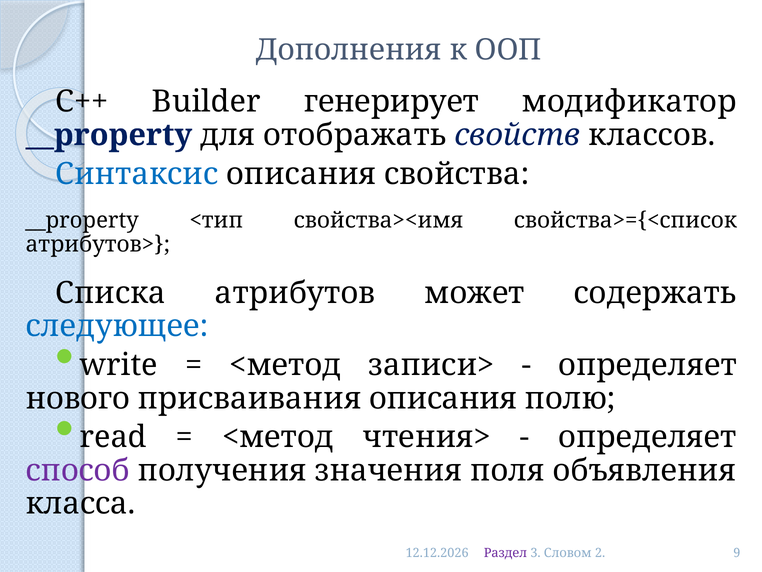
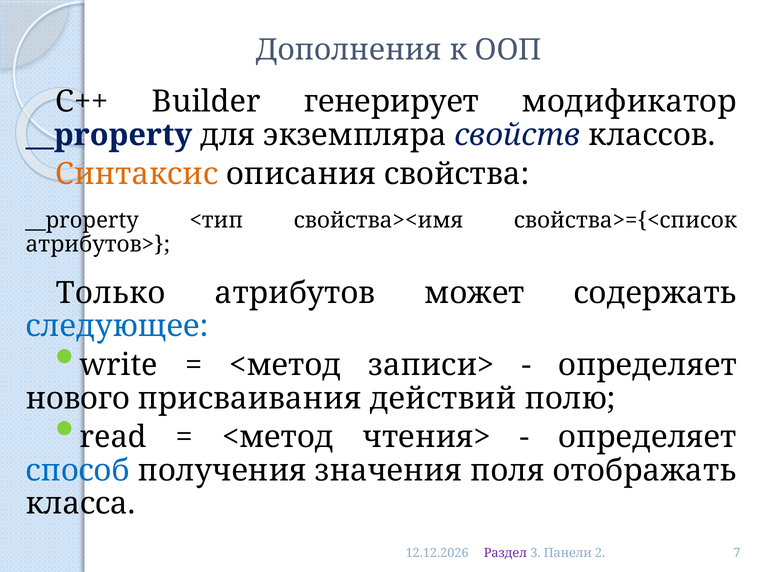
отображать: отображать -> экземпляра (355, 135)
Синтаксис colour: blue -> orange (137, 174)
Списка: Списка -> Только (110, 293)
присваивания описания: описания -> действий (443, 398)
способ colour: purple -> blue (78, 470)
объявления: объявления -> отображать (644, 470)
Словом: Словом -> Панели (568, 553)
9: 9 -> 7 (737, 553)
